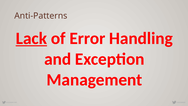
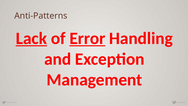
Error underline: none -> present (87, 38)
